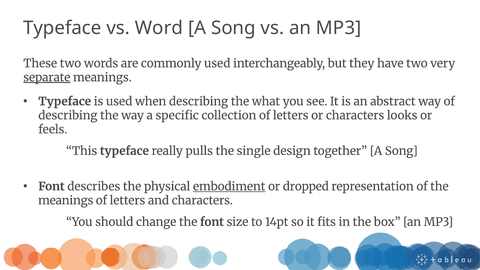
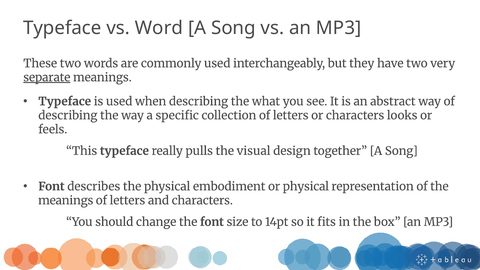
single: single -> visual (254, 151)
embodiment underline: present -> none (229, 187)
or dropped: dropped -> physical (306, 187)
